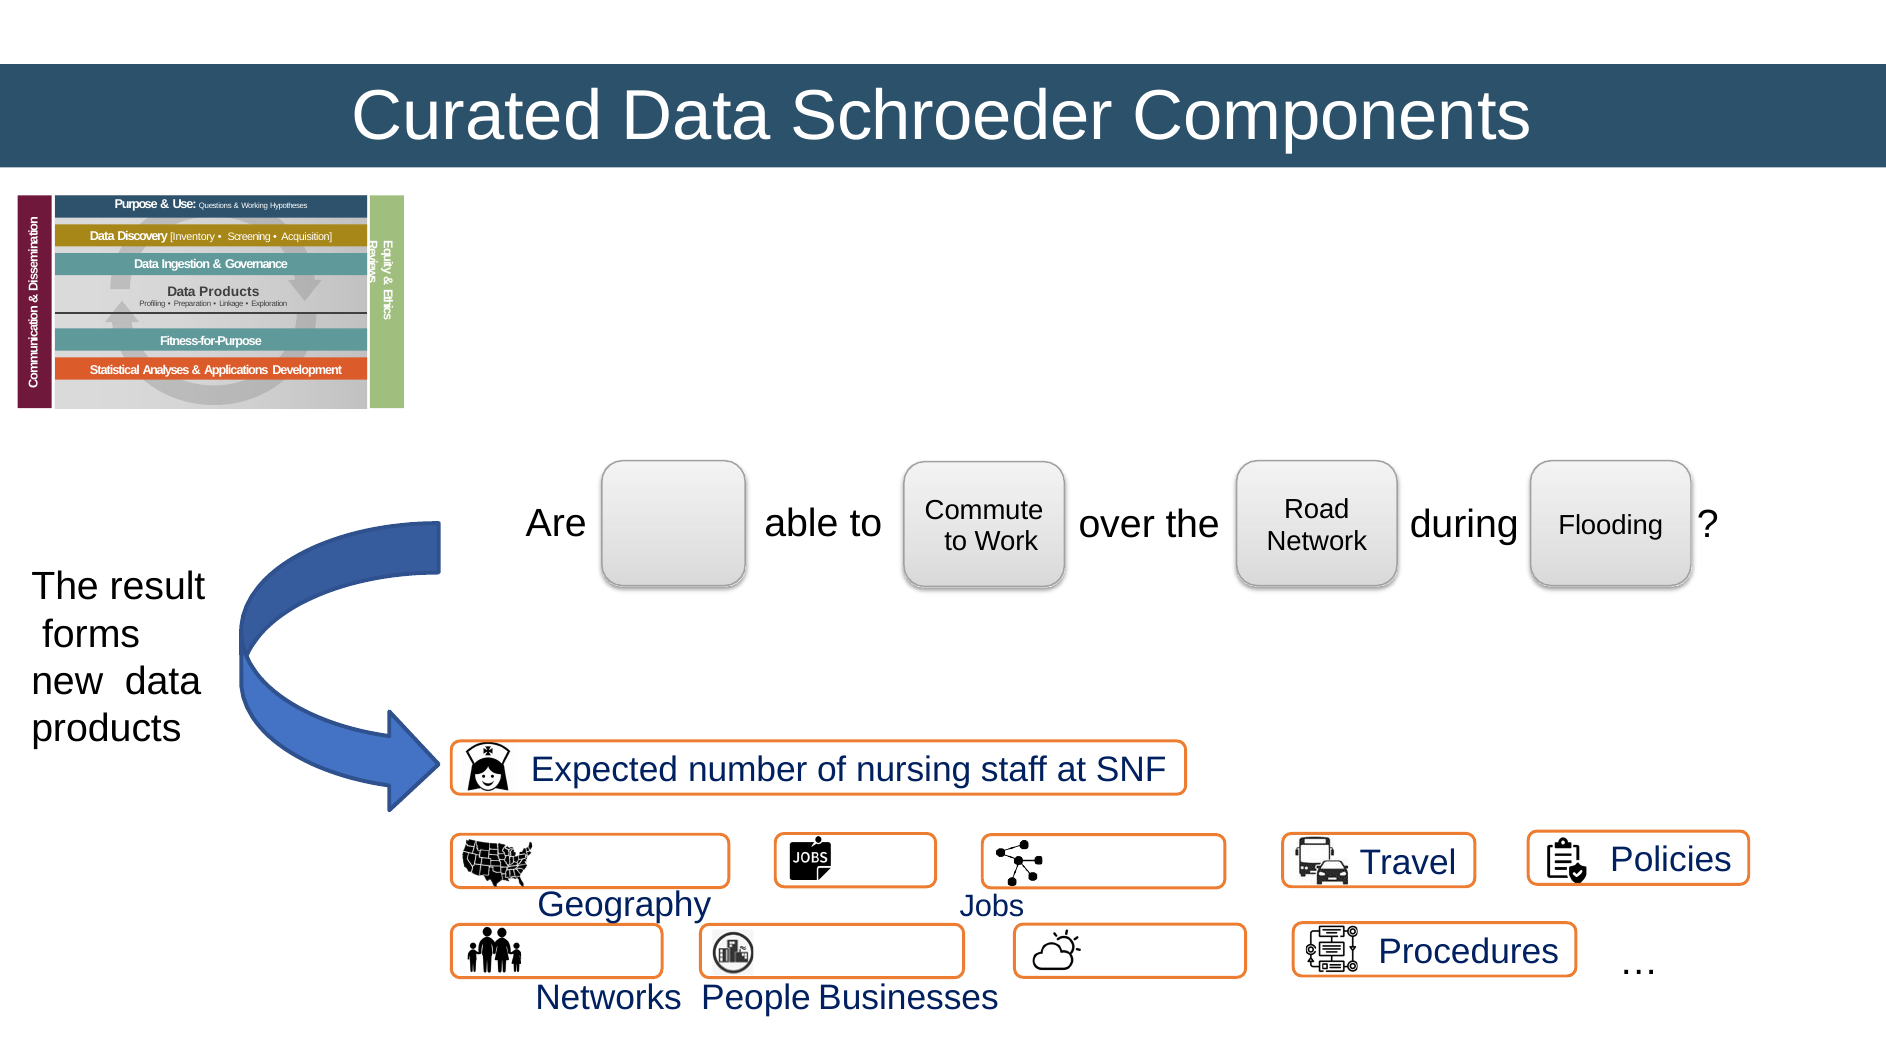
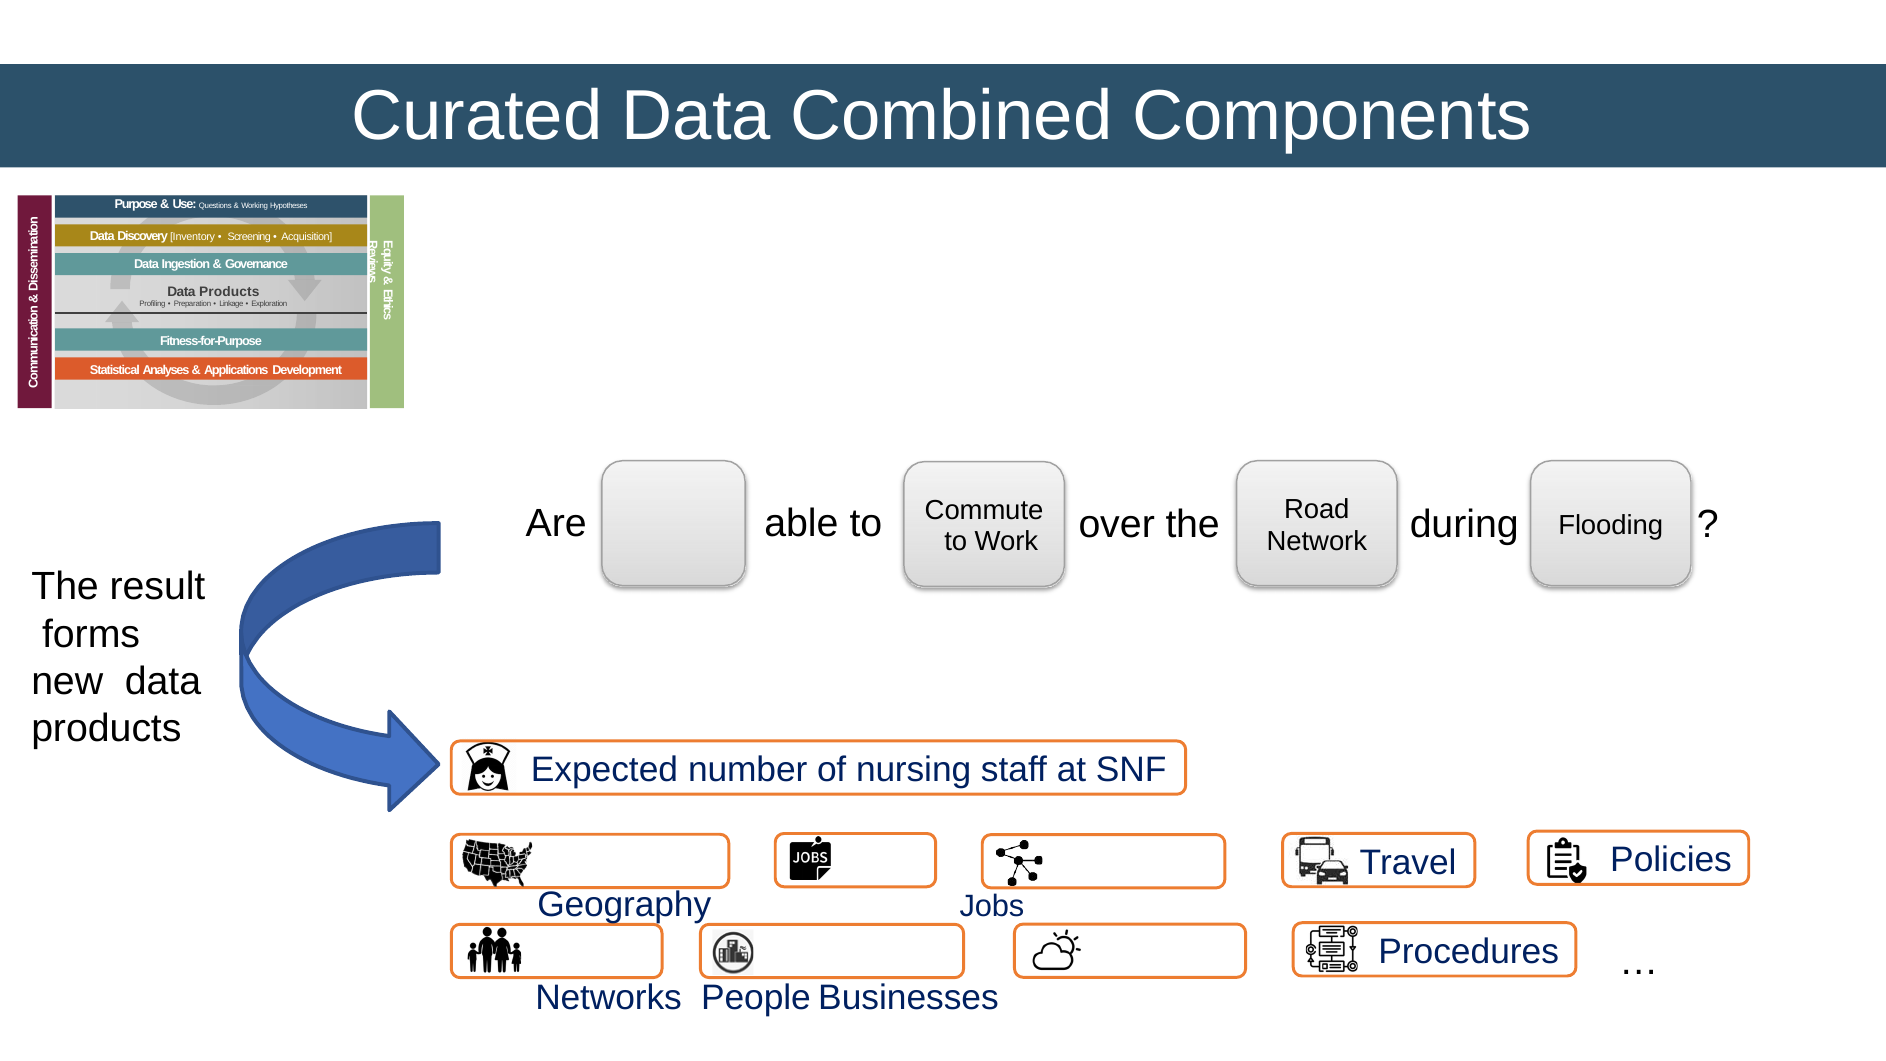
Schroeder: Schroeder -> Combined (951, 116)
